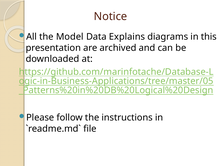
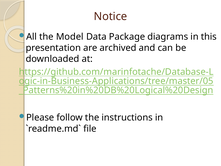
Explains: Explains -> Package (127, 37)
